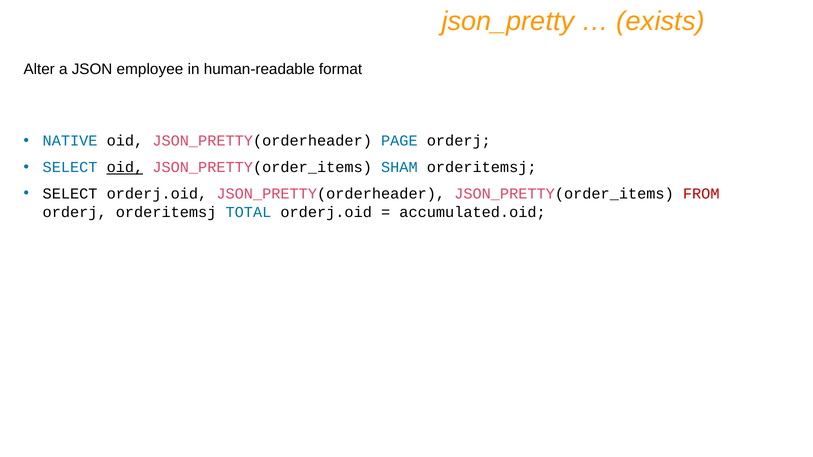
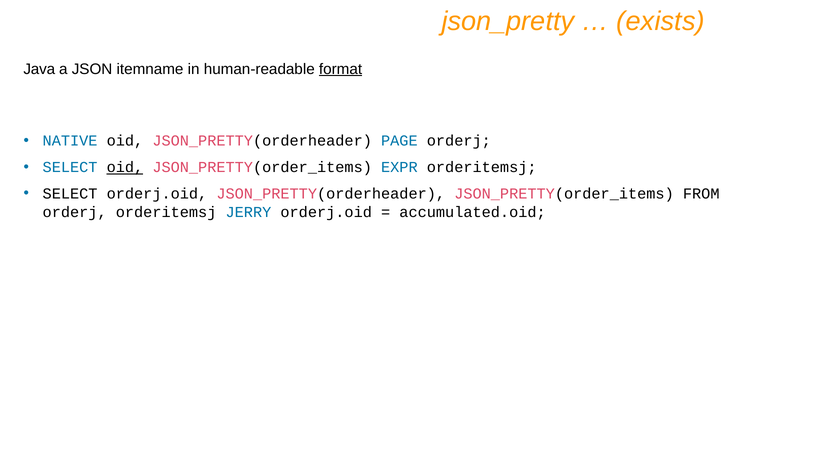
Alter: Alter -> Java (39, 69)
employee: employee -> itemname (150, 69)
format underline: none -> present (341, 69)
SHAM: SHAM -> EXPR (399, 167)
FROM colour: red -> black (701, 194)
TOTAL: TOTAL -> JERRY (248, 212)
